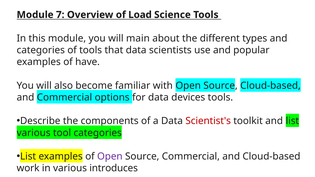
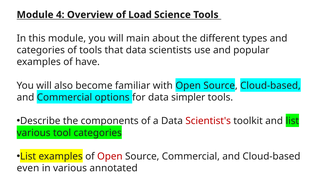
7: 7 -> 4 (60, 15)
devices: devices -> simpler (188, 97)
Open colour: purple -> red (110, 157)
work: work -> even (28, 168)
introduces: introduces -> annotated (114, 168)
